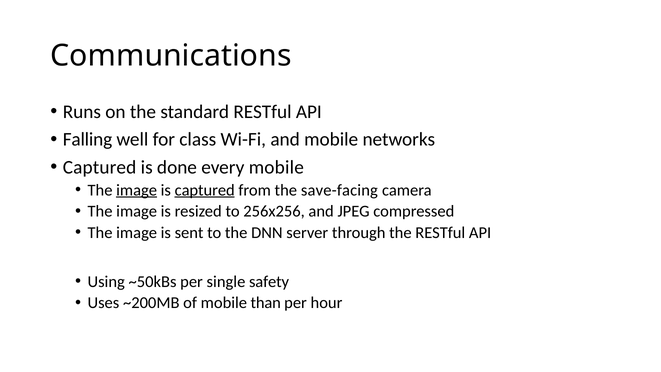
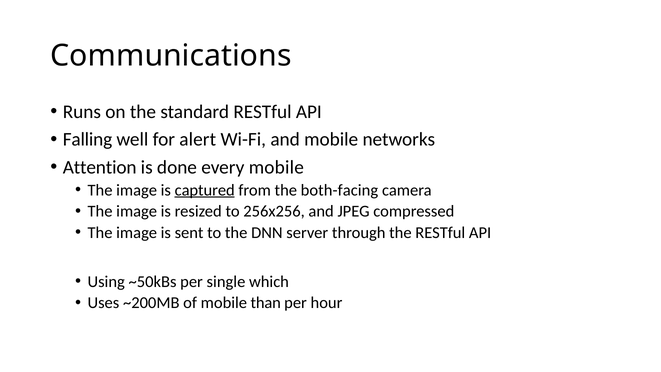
class: class -> alert (198, 139)
Captured: Captured -> Attention (100, 167)
image underline: present -> none (137, 190)
save-facing: save-facing -> both-facing (339, 190)
safety: safety -> which (269, 282)
